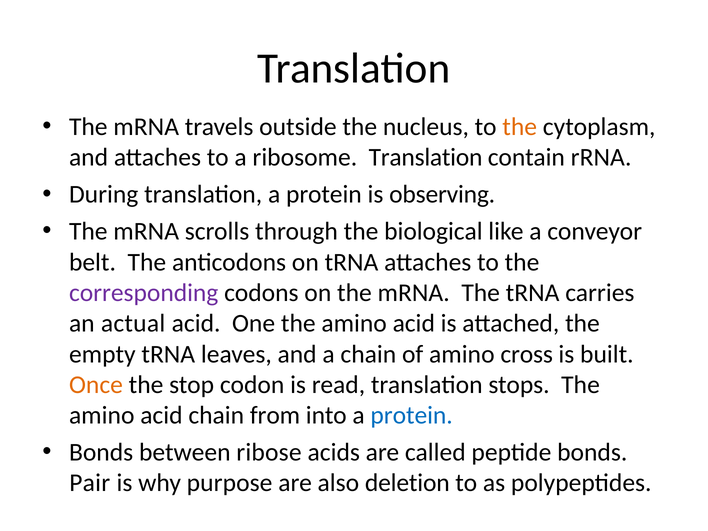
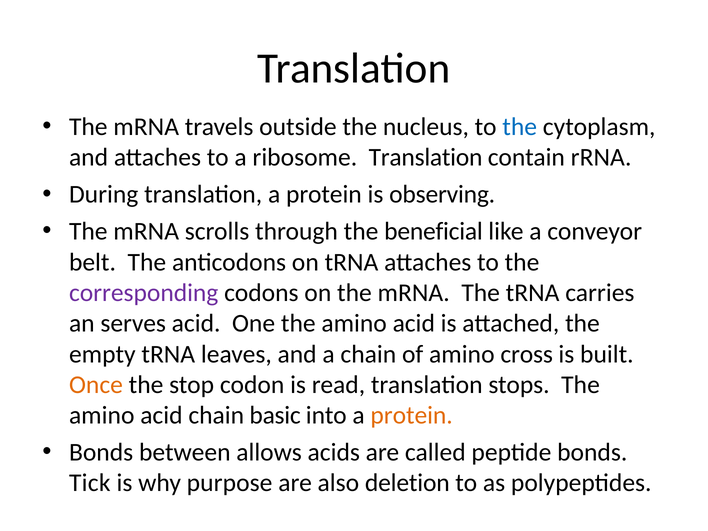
the colour: orange -> blue (520, 127)
biological: biological -> beneficial (434, 231)
actual: actual -> serves (133, 323)
from: from -> basic (275, 415)
protein colour: blue -> orange (412, 415)
ribose: ribose -> allows (269, 452)
Pair: Pair -> Tick (90, 483)
